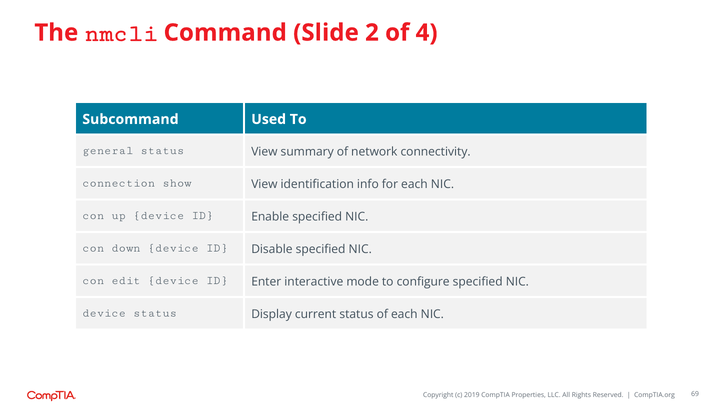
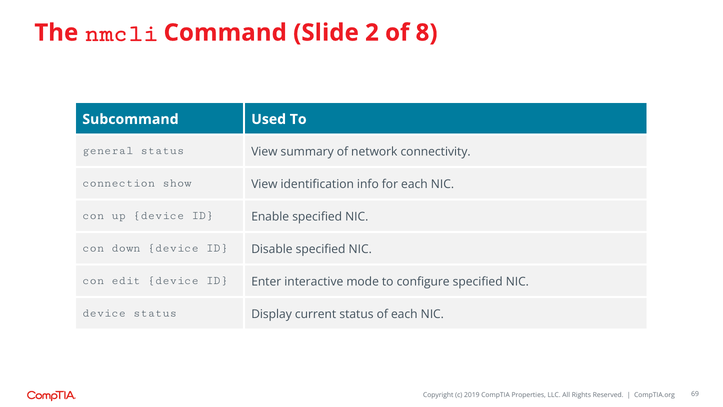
4: 4 -> 8 (427, 33)
